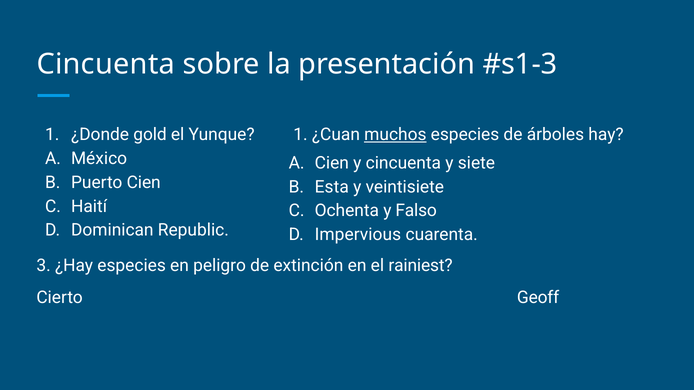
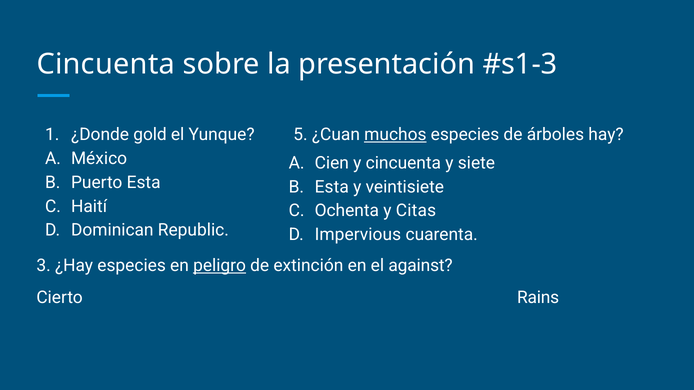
Yunque 1: 1 -> 5 (300, 135)
Puerto Cien: Cien -> Esta (144, 183)
Falso: Falso -> Citas (416, 211)
peligro underline: none -> present (220, 266)
rainiest: rainiest -> against (421, 266)
Geoff: Geoff -> Rains (538, 298)
